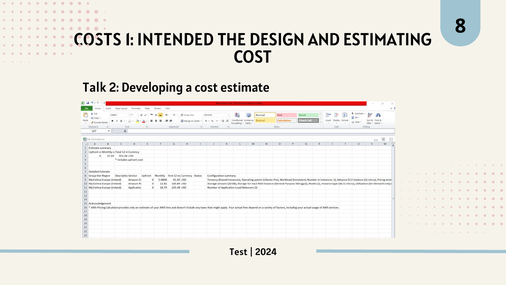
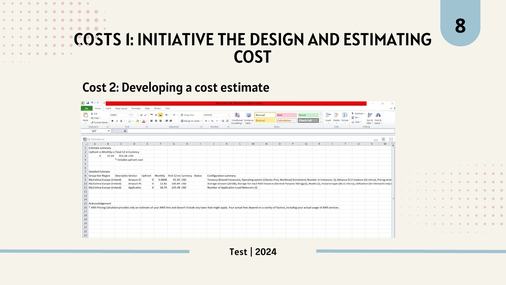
INTENDED: INTENDED -> INITIATIVE (176, 40)
Talk: Talk -> Cost (95, 88)
